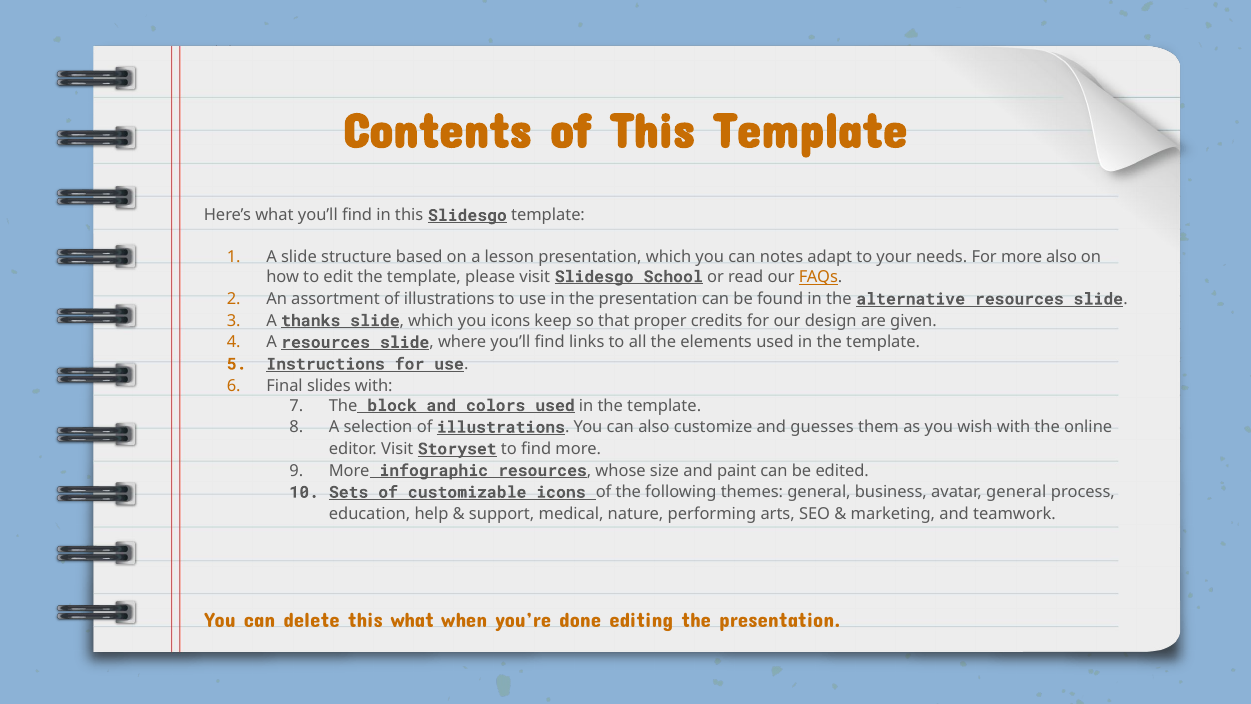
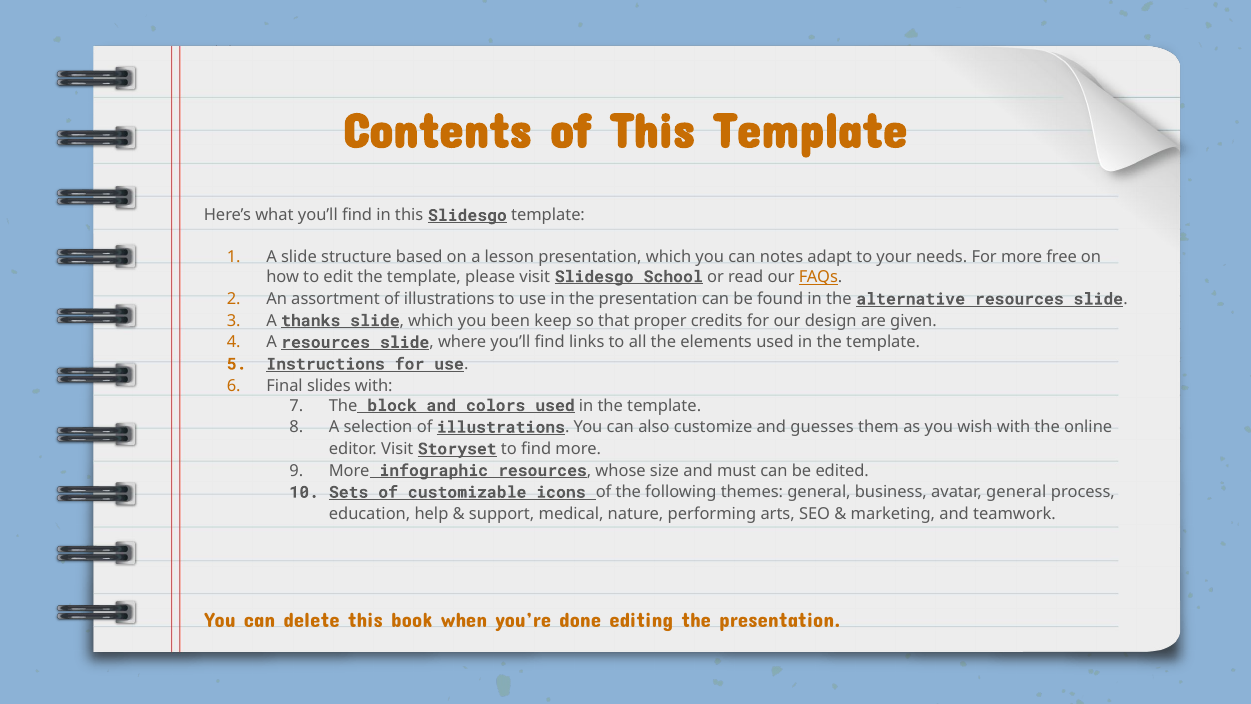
more also: also -> free (1062, 257)
you icons: icons -> been (510, 321)
paint: paint -> must (737, 470)
this what: what -> book (412, 620)
